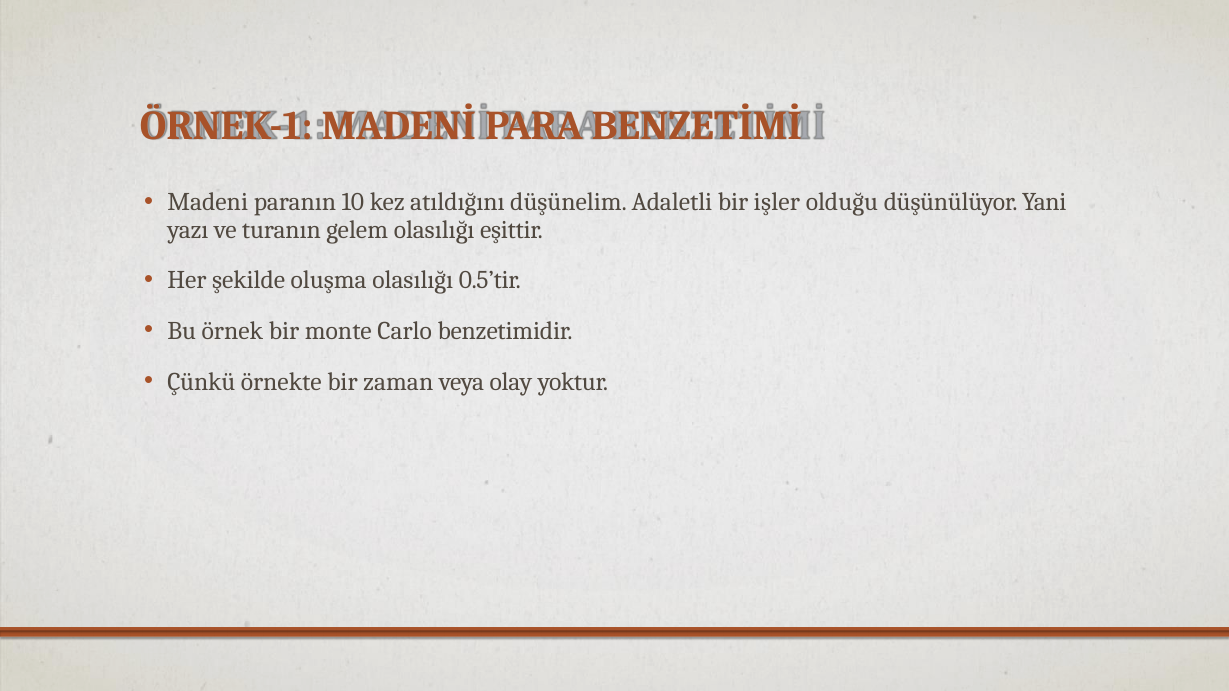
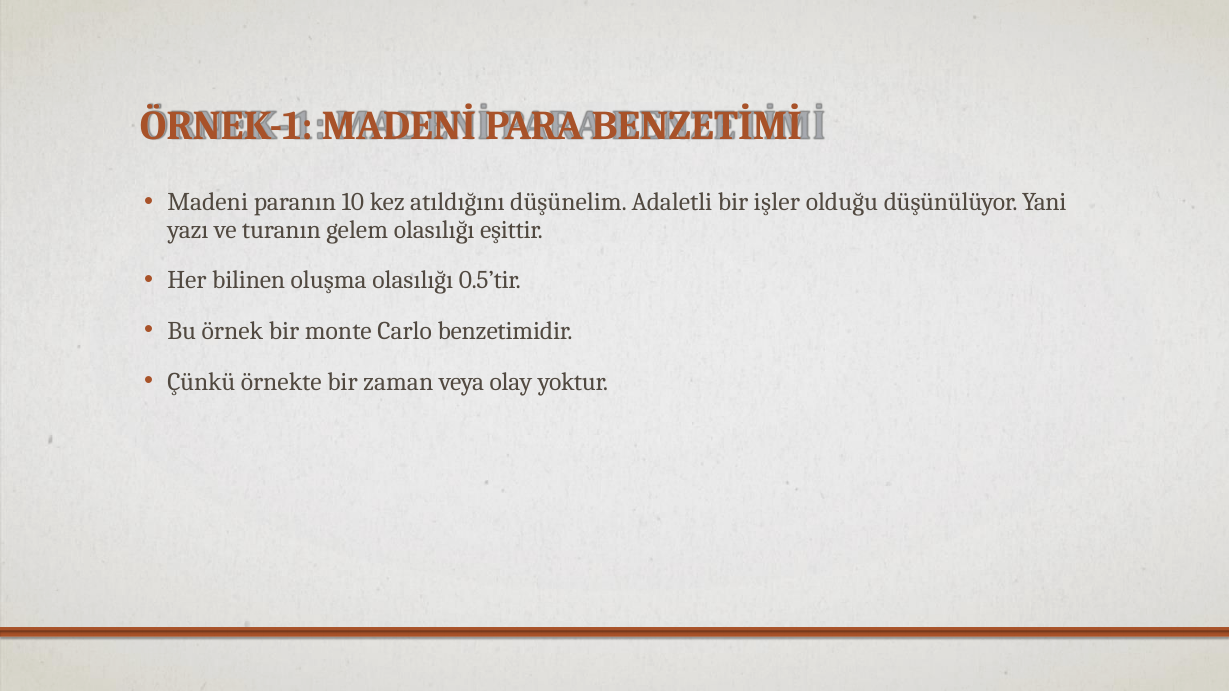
şekilde: şekilde -> bilinen (249, 280)
